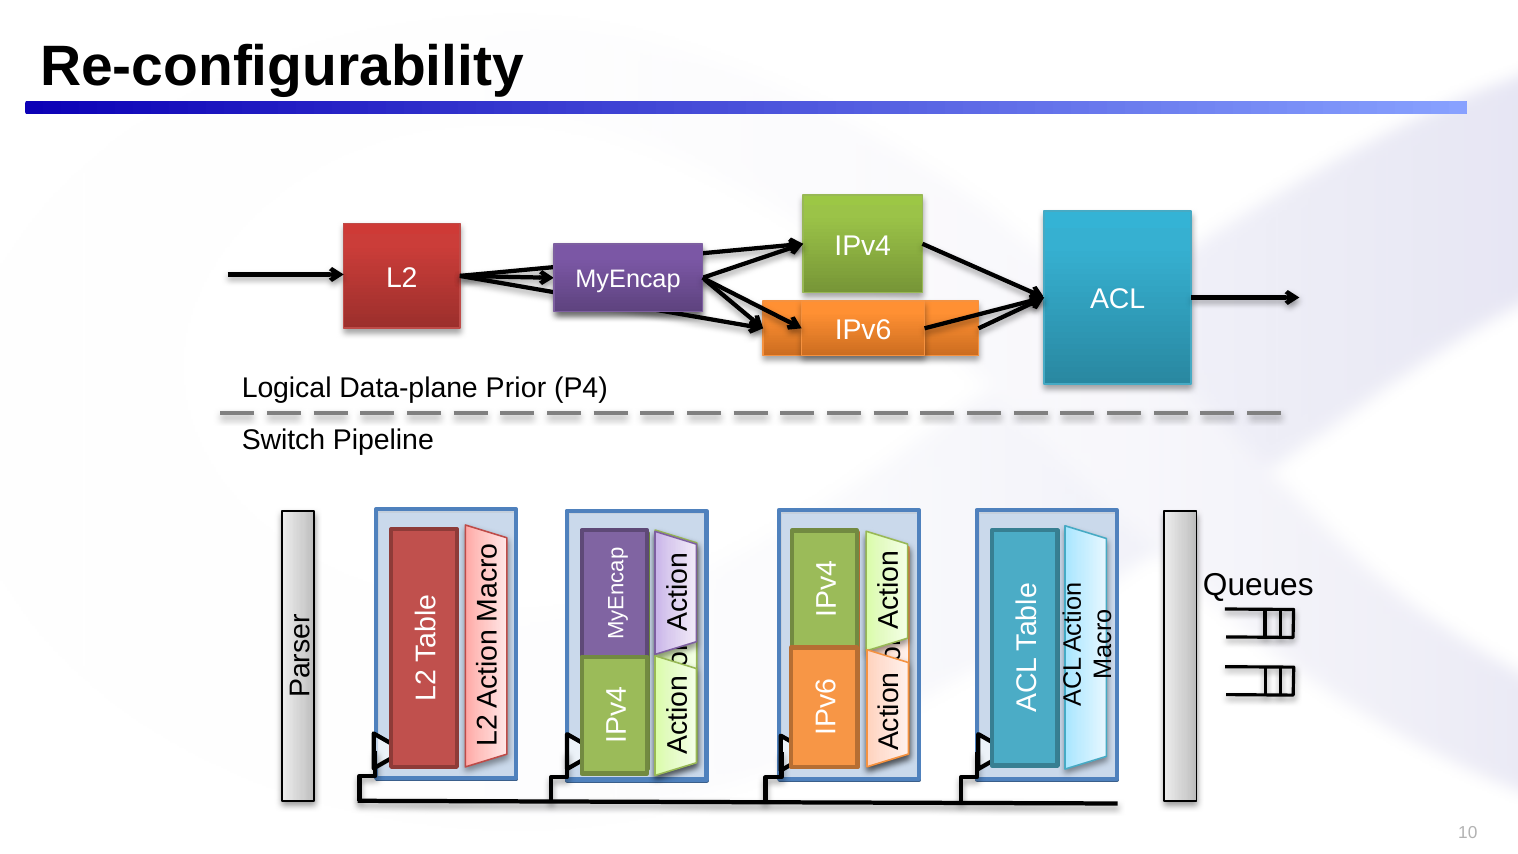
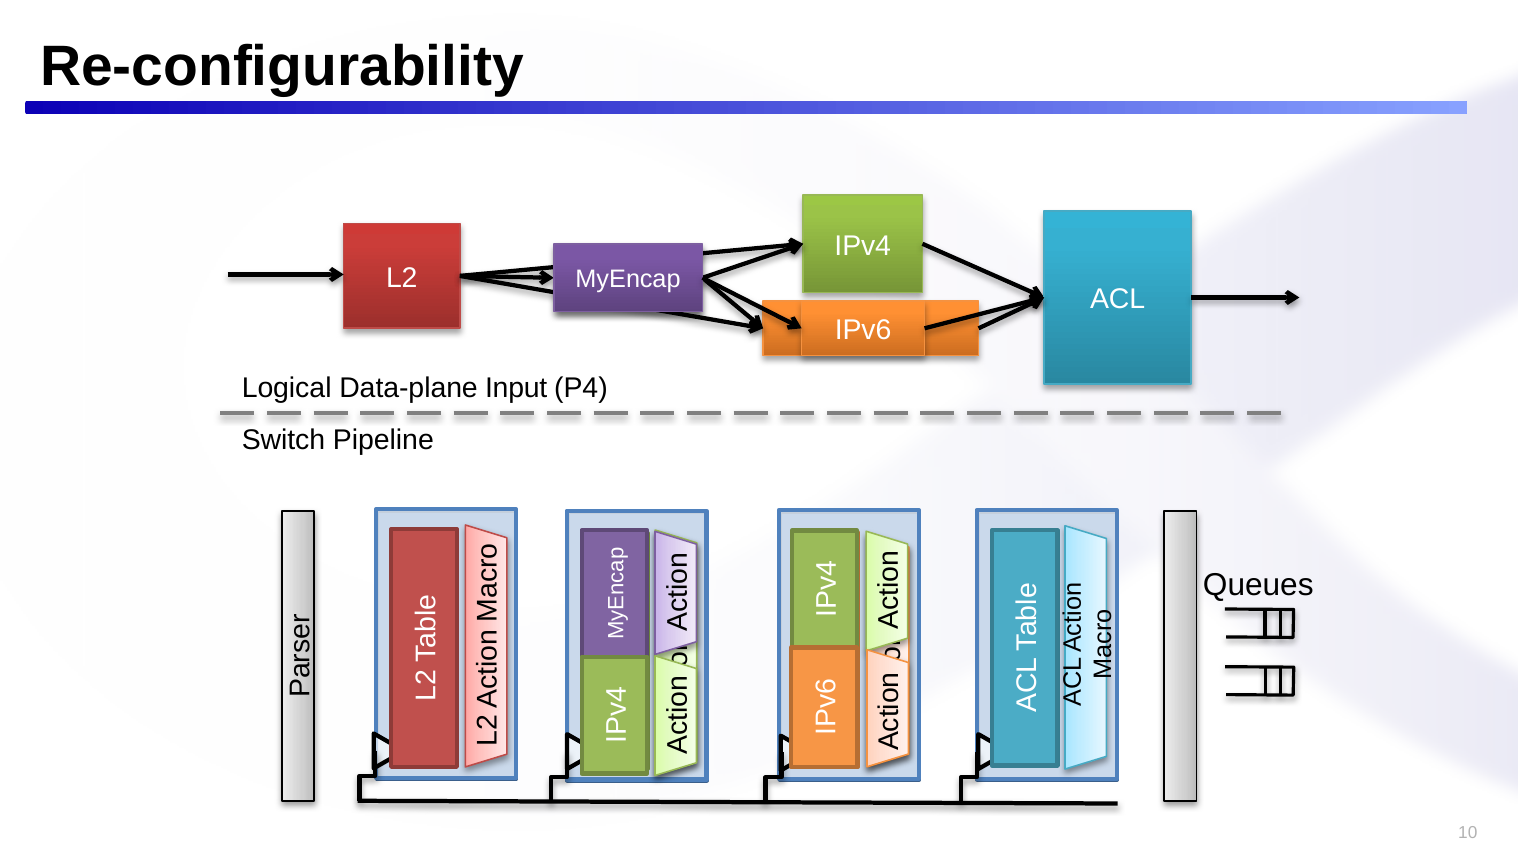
Prior: Prior -> Input (516, 388)
